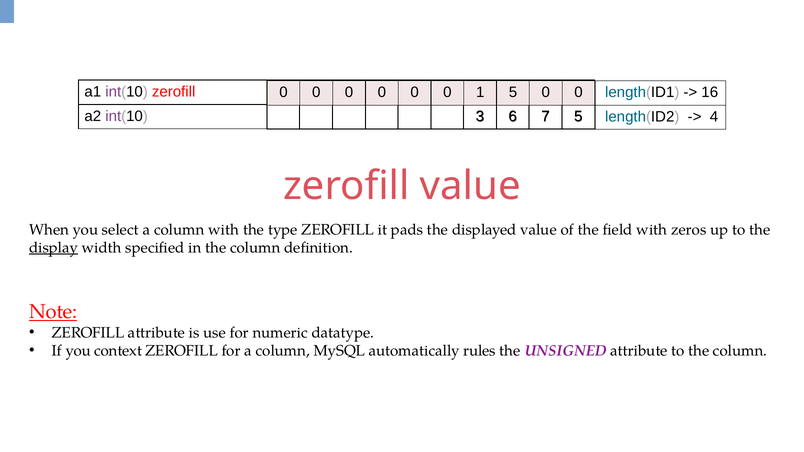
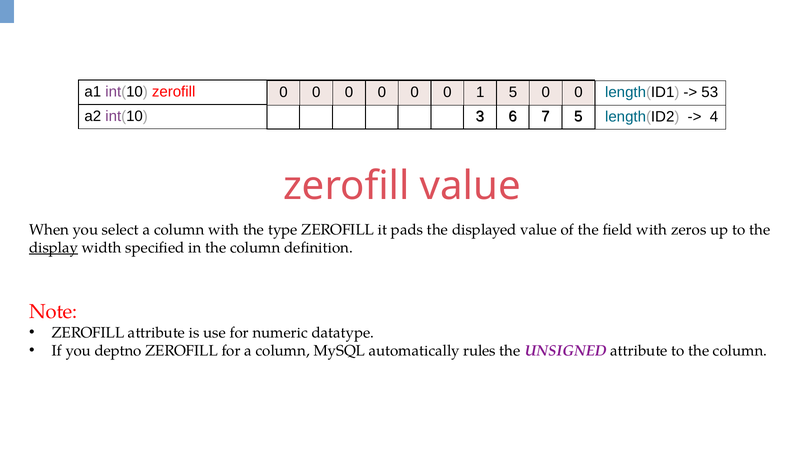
16: 16 -> 53 (710, 93)
Note underline: present -> none (53, 312)
context: context -> deptno (118, 351)
